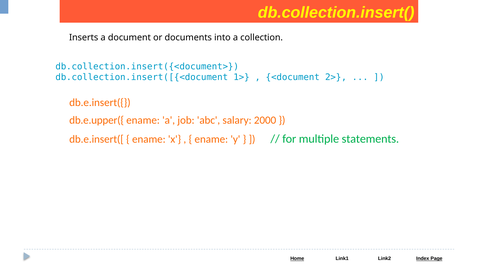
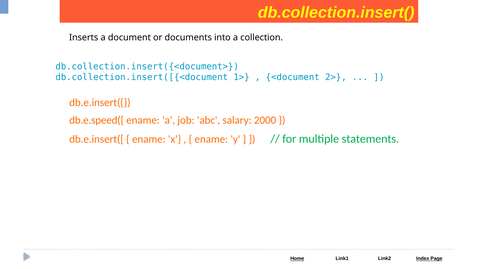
db.e.upper({: db.e.upper({ -> db.e.speed({ (97, 120)
